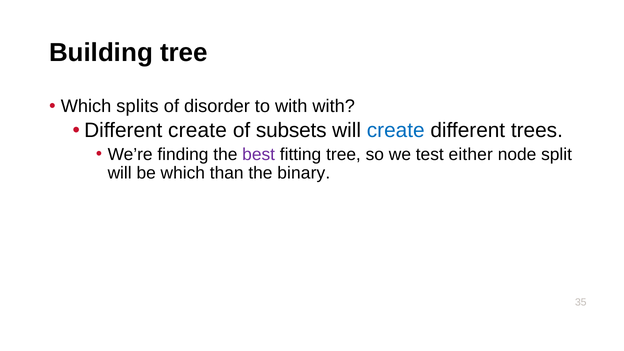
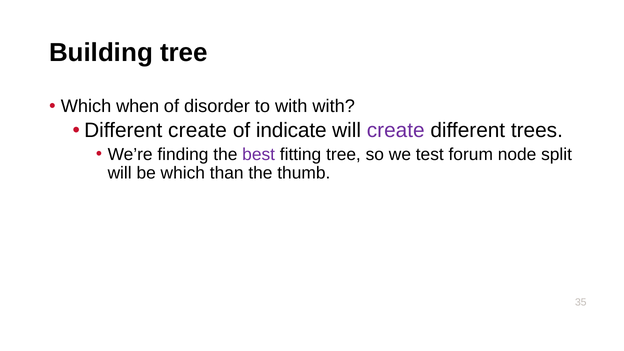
splits: splits -> when (138, 106)
subsets: subsets -> indicate (291, 131)
create colour: blue -> purple (396, 131)
either: either -> forum (471, 154)
binary: binary -> thumb (304, 173)
